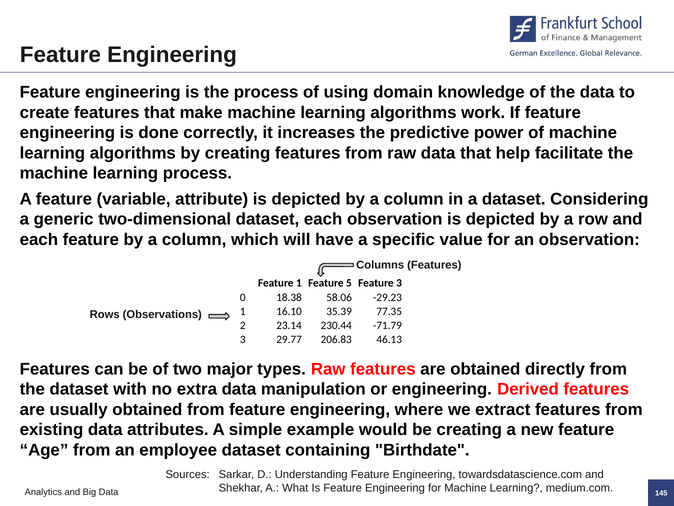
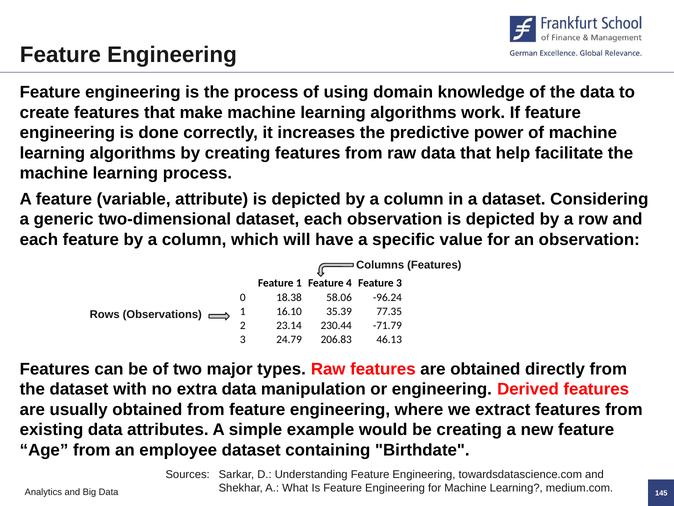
5: 5 -> 4 (349, 283)
-29.23: -29.23 -> -96.24 (387, 297)
29.77: 29.77 -> 24.79 (289, 339)
